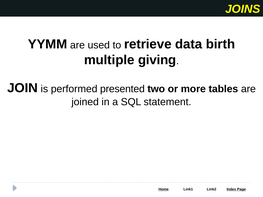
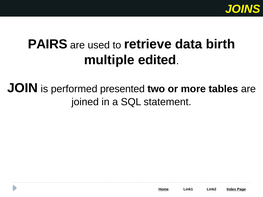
YYMM: YYMM -> PAIRS (48, 44)
giving: giving -> edited (157, 60)
